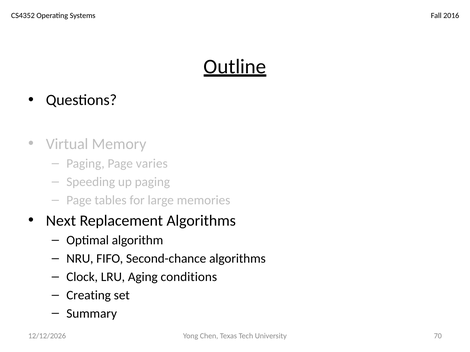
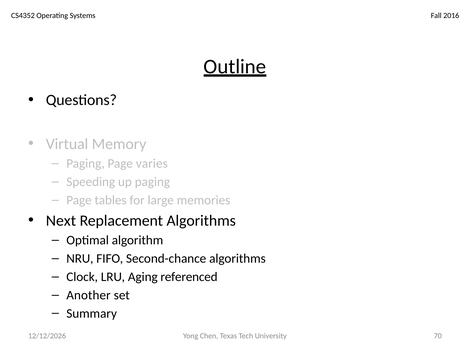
conditions: conditions -> referenced (189, 277)
Creating: Creating -> Another (89, 296)
